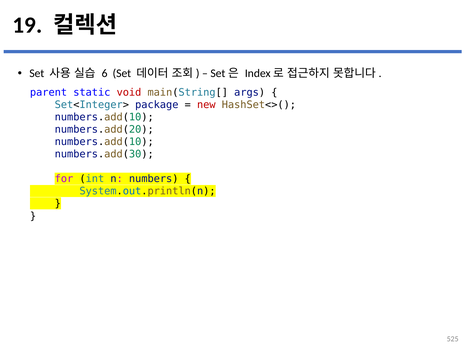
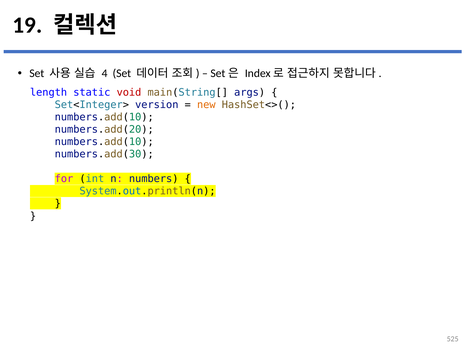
6: 6 -> 4 (105, 73)
parent: parent -> length (49, 92)
package: package -> version (157, 105)
new colour: red -> orange (206, 105)
